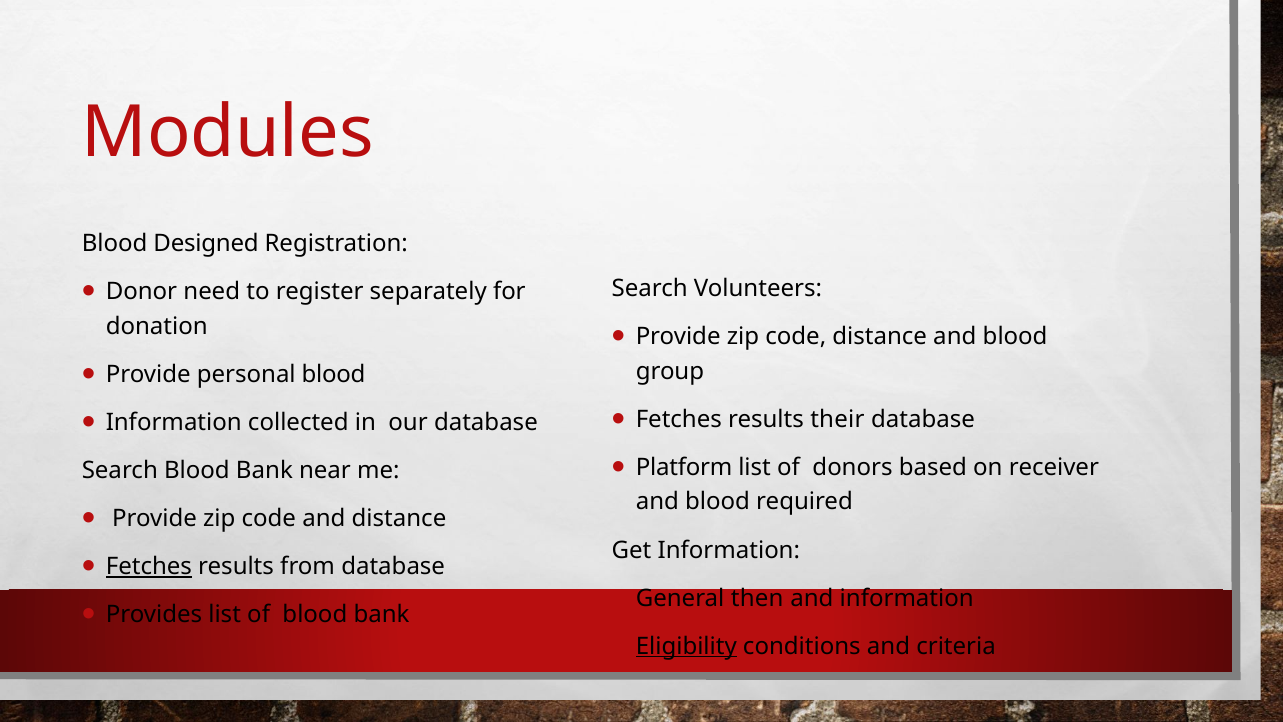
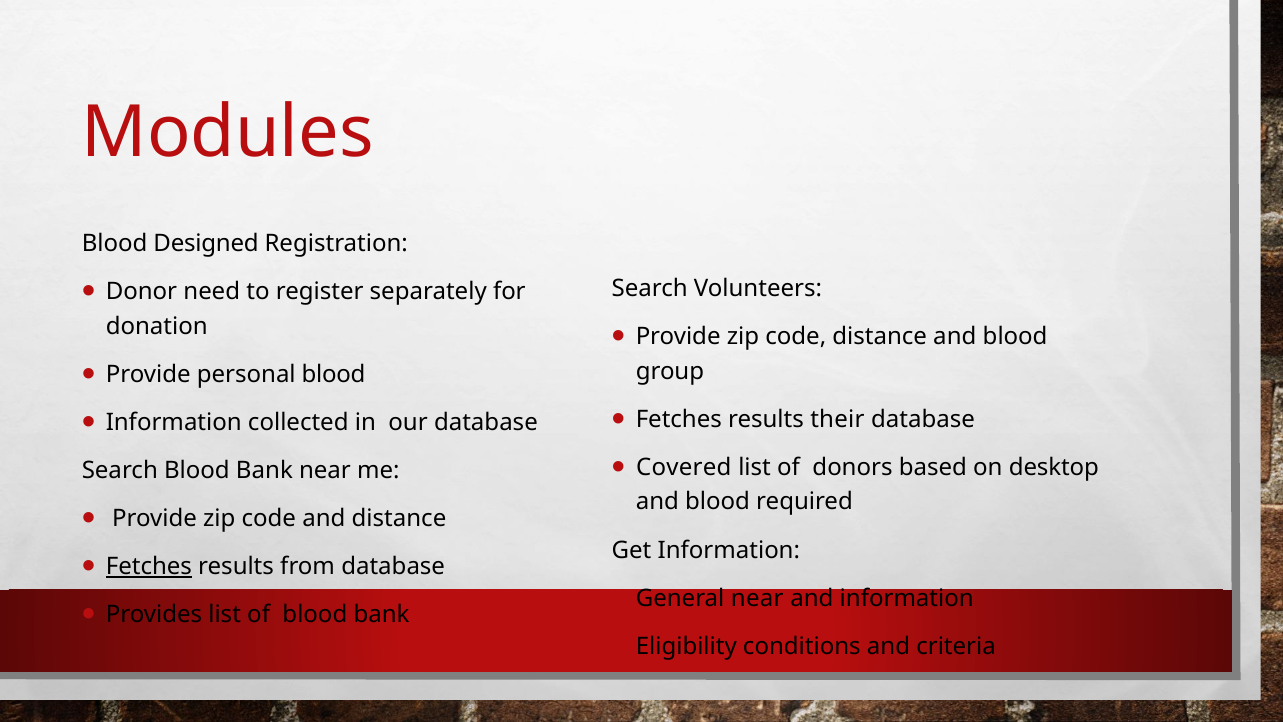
Platform: Platform -> Covered (684, 467)
receiver: receiver -> desktop (1054, 467)
General then: then -> near (757, 598)
Eligibility underline: present -> none (686, 646)
